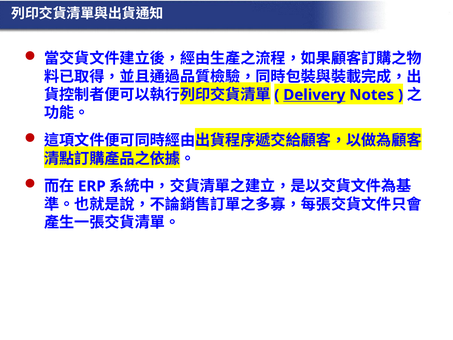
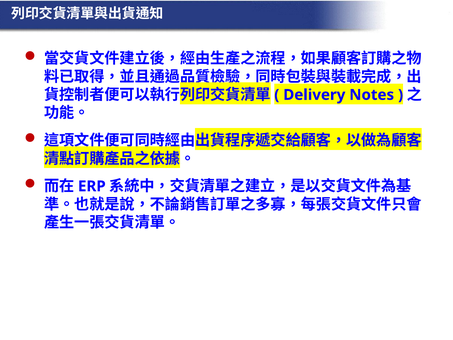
Delivery underline: present -> none (314, 95)
